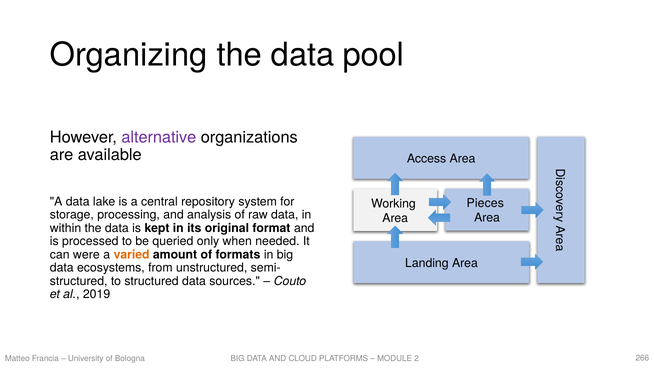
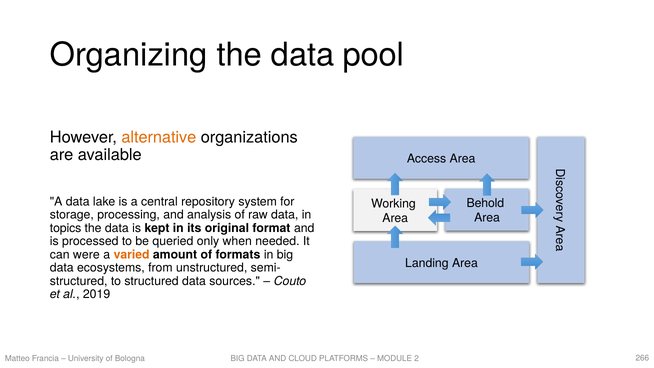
alternative colour: purple -> orange (159, 137)
Pieces: Pieces -> Behold (485, 203)
within: within -> topics (66, 228)
